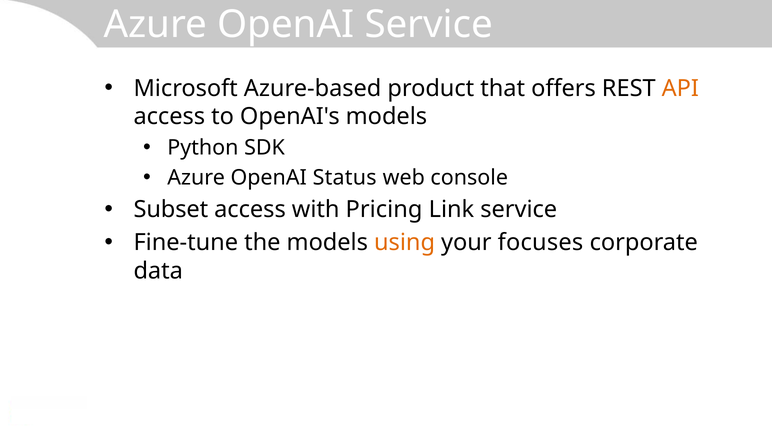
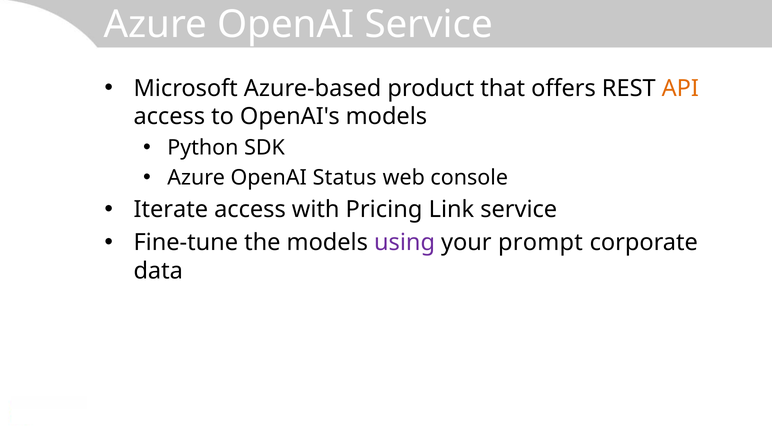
Subset: Subset -> Iterate (171, 210)
using colour: orange -> purple (405, 243)
focuses: focuses -> prompt (540, 243)
